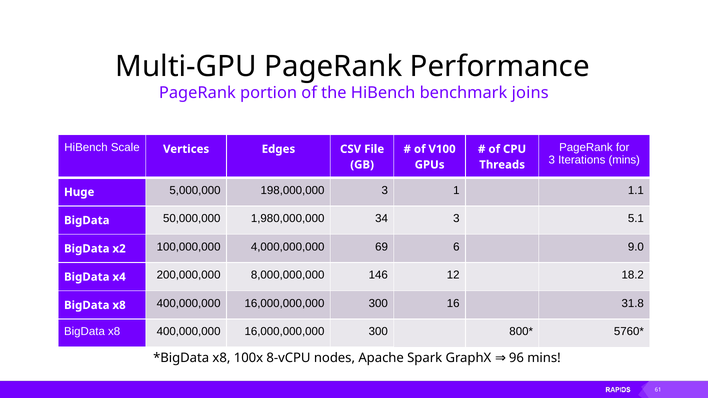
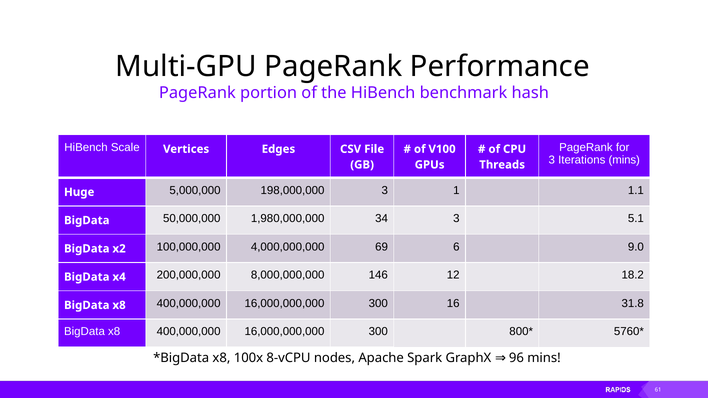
joins: joins -> hash (530, 93)
